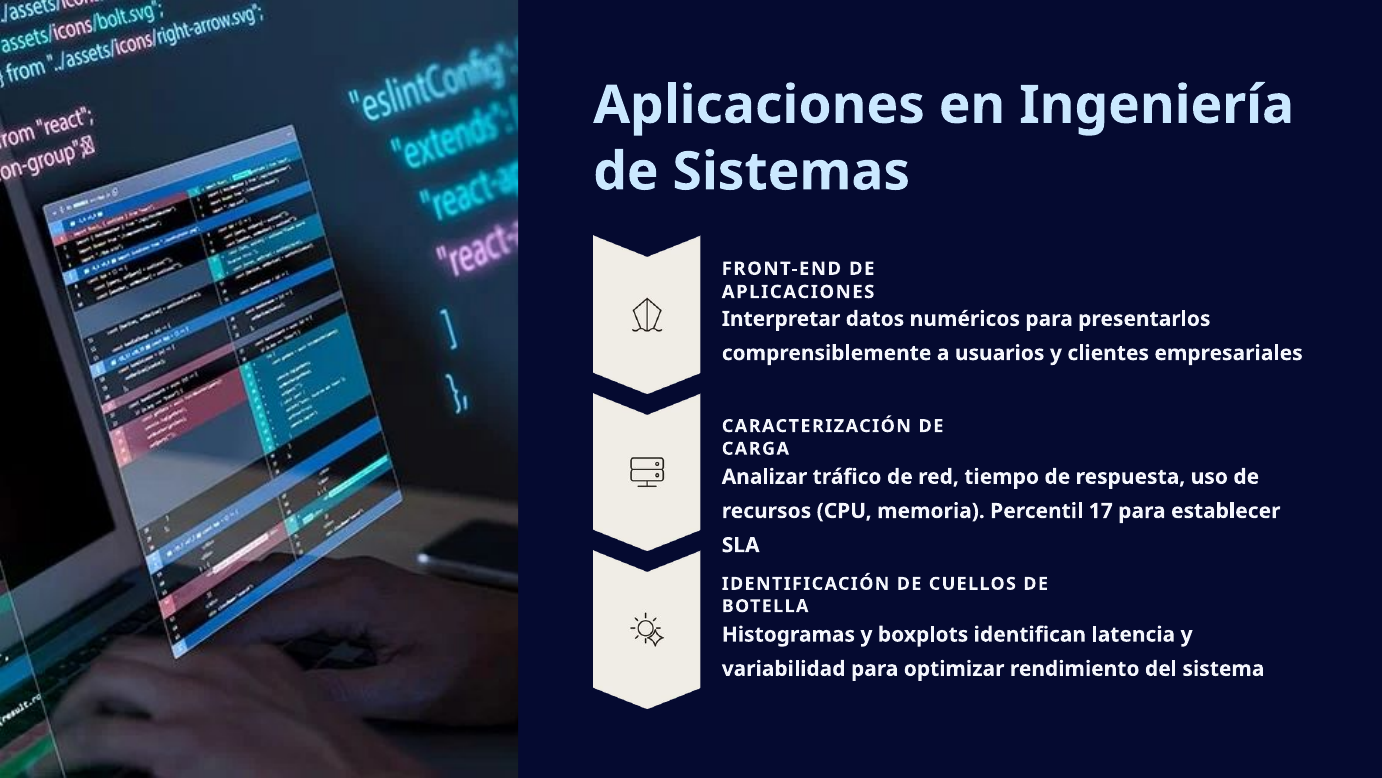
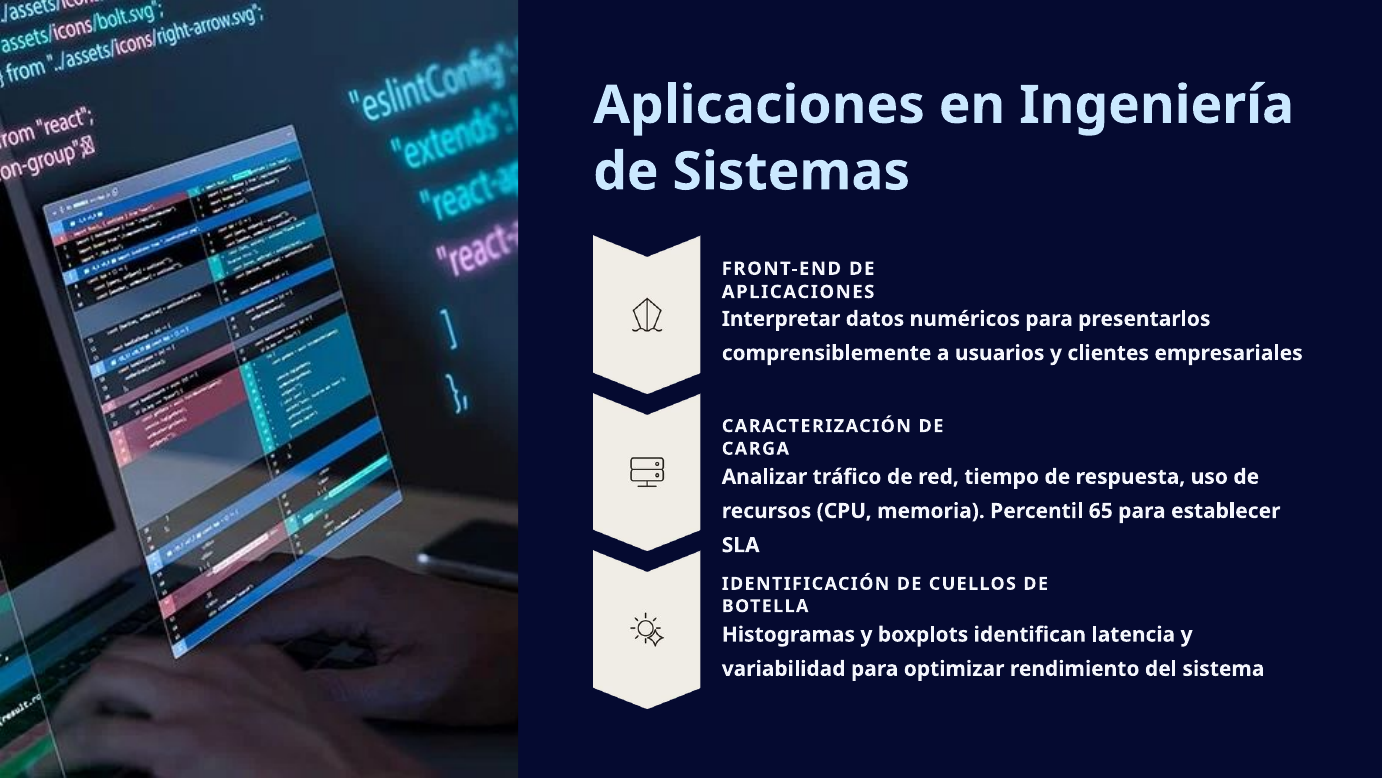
17: 17 -> 65 (1101, 511)
